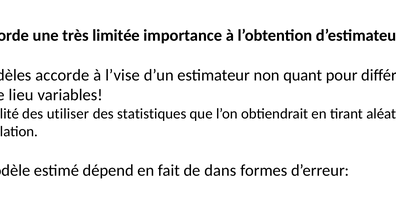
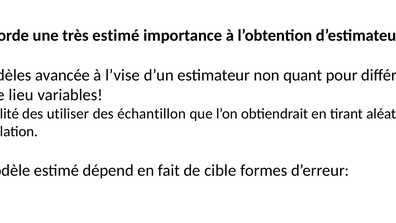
très limitée: limitée -> estimé (116, 36)
accorde: accorde -> avancée (63, 75)
des statistiques: statistiques -> échantillon (152, 114)
dans: dans -> cible (220, 170)
